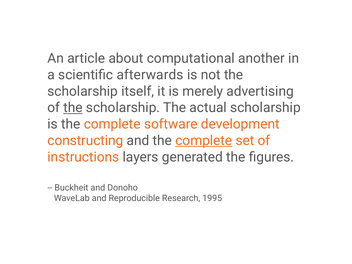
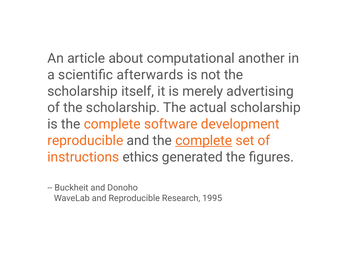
the underline: present -> none (73, 108)
constructing: constructing -> reproducible (85, 141)
layers: layers -> ethics (141, 157)
